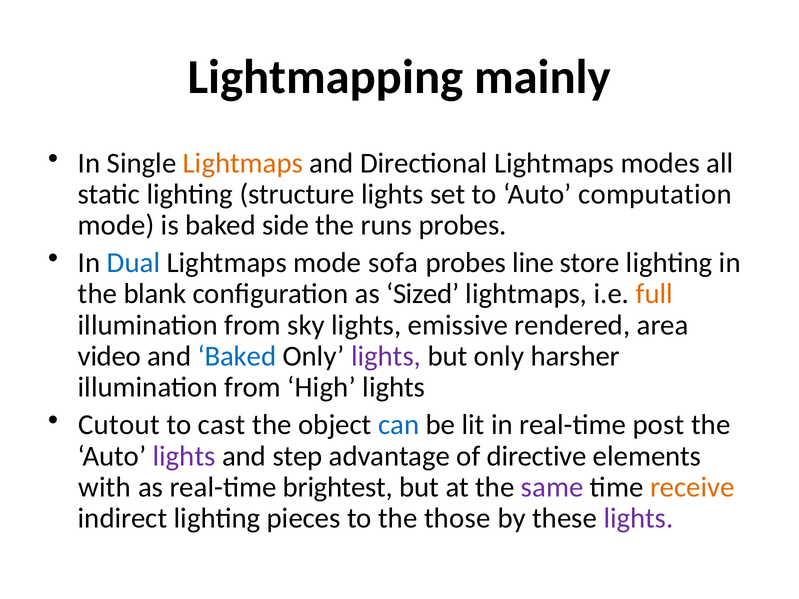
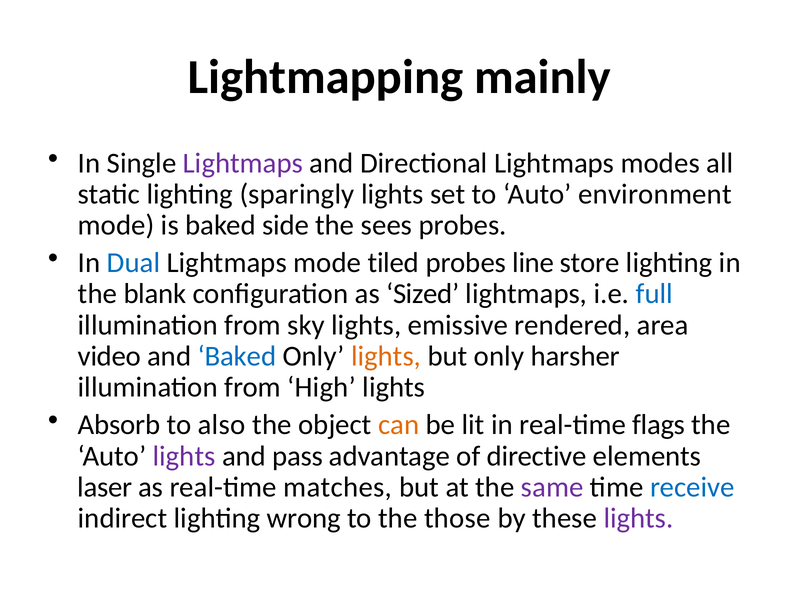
Lightmaps colour: orange -> purple (243, 163)
structure: structure -> sparingly (297, 194)
computation: computation -> environment (655, 194)
runs: runs -> sees (386, 225)
sofa: sofa -> tiled (393, 263)
full colour: orange -> blue (654, 294)
lights colour: purple -> orange (386, 356)
Cutout: Cutout -> Absorb (119, 425)
cast: cast -> also (222, 425)
can colour: blue -> orange (399, 425)
post: post -> flags (659, 425)
step: step -> pass (298, 456)
with: with -> laser (105, 487)
brightest: brightest -> matches (338, 487)
receive colour: orange -> blue (692, 487)
pieces: pieces -> wrong (304, 518)
